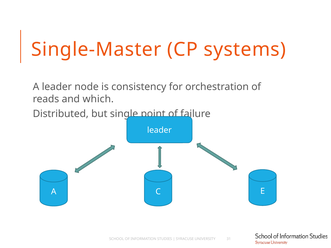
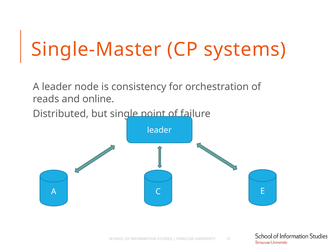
which: which -> online (98, 99)
